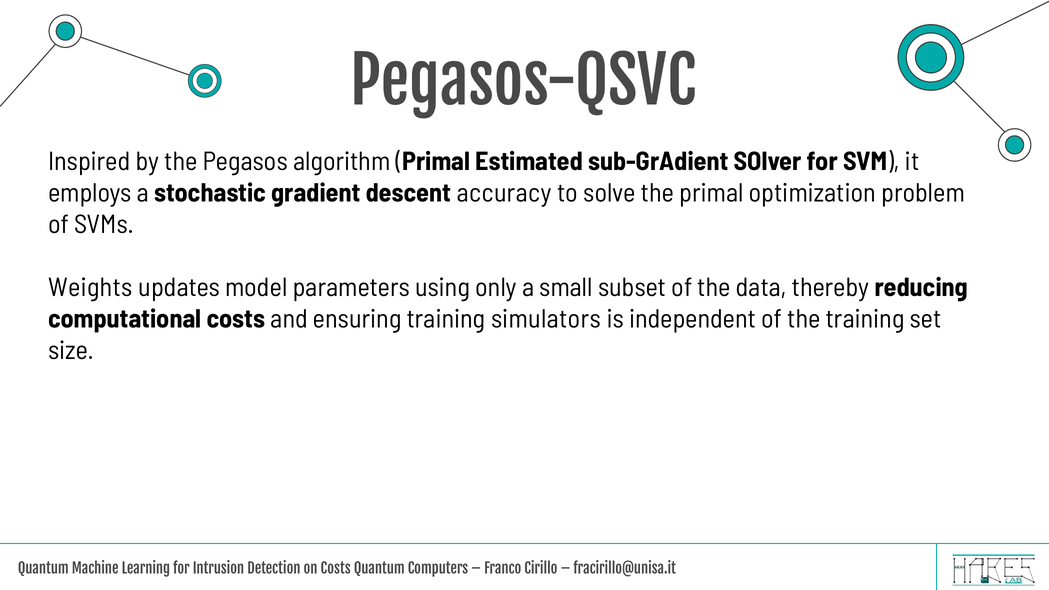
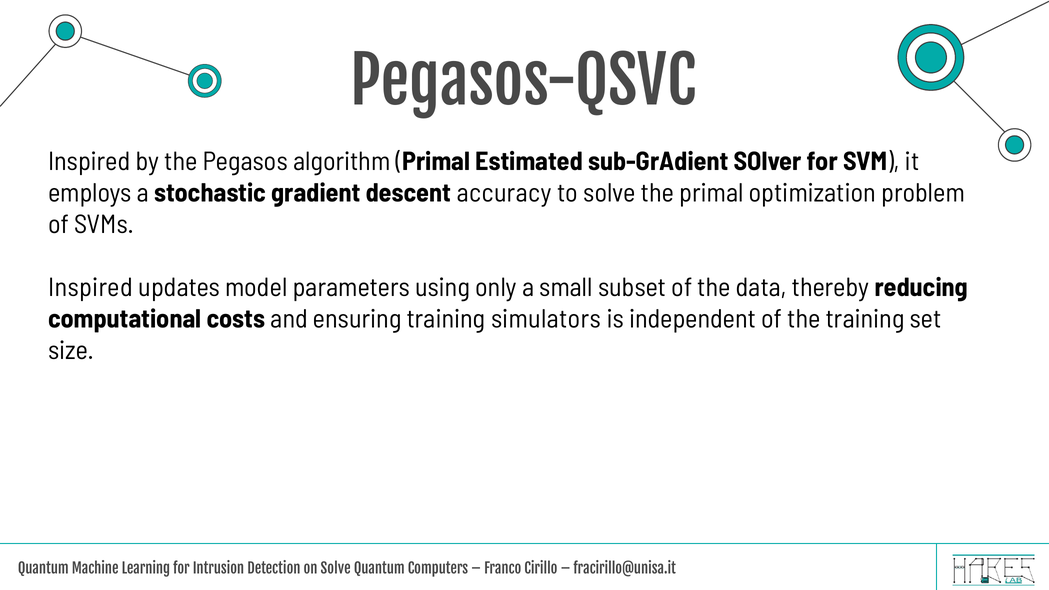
Weights: Weights -> Inspired (91, 288)
on Costs: Costs -> Solve (336, 569)
